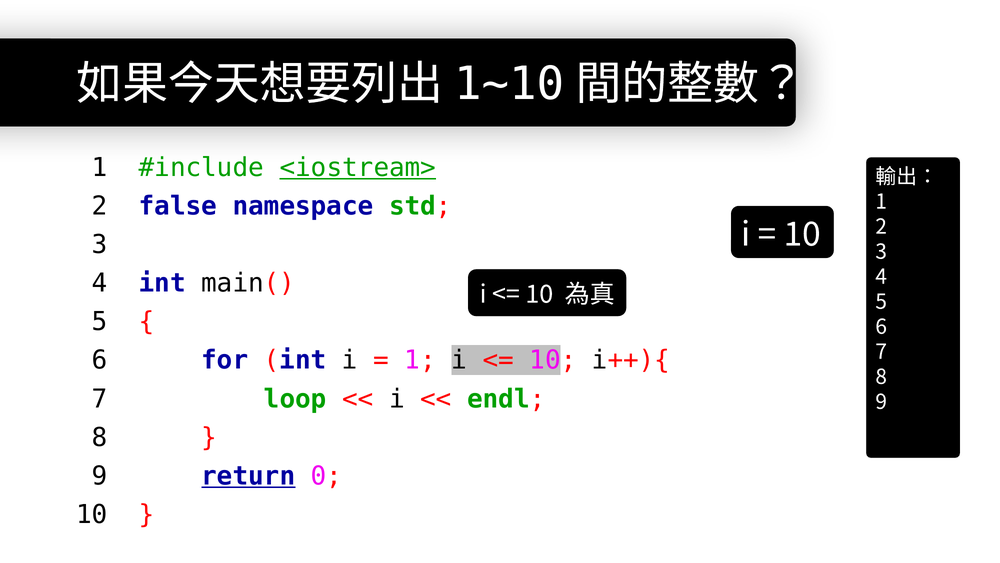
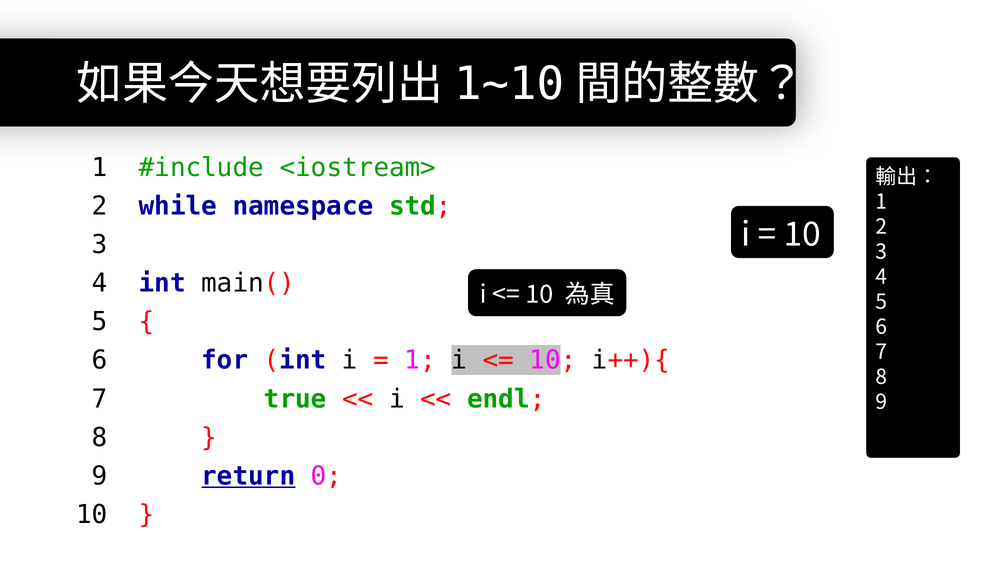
<iostream> underline: present -> none (358, 167)
false: false -> while (178, 206)
loop: loop -> true (295, 399)
